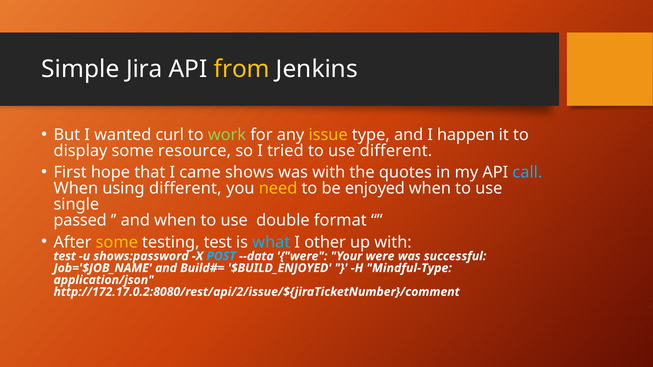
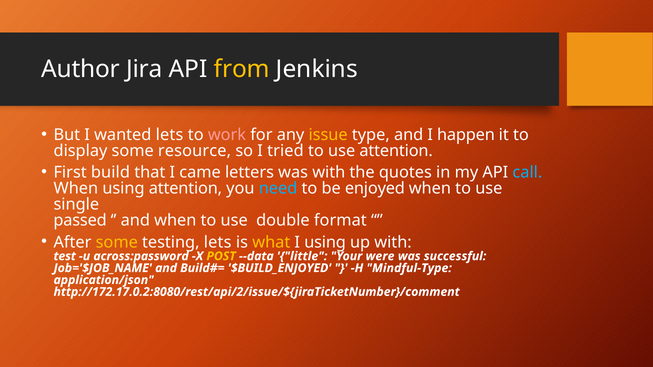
Simple: Simple -> Author (81, 69)
wanted curl: curl -> lets (170, 135)
work colour: light green -> pink (227, 135)
use different: different -> attention (396, 151)
hope: hope -> build (110, 173)
shows: shows -> letters (249, 173)
using different: different -> attention (185, 189)
need colour: yellow -> light blue (278, 189)
testing test: test -> lets (218, 242)
what colour: light blue -> yellow (271, 242)
I other: other -> using (325, 242)
shows:password: shows:password -> across:password (141, 256)
POST colour: light blue -> yellow (221, 256)
--data were: were -> little (302, 256)
